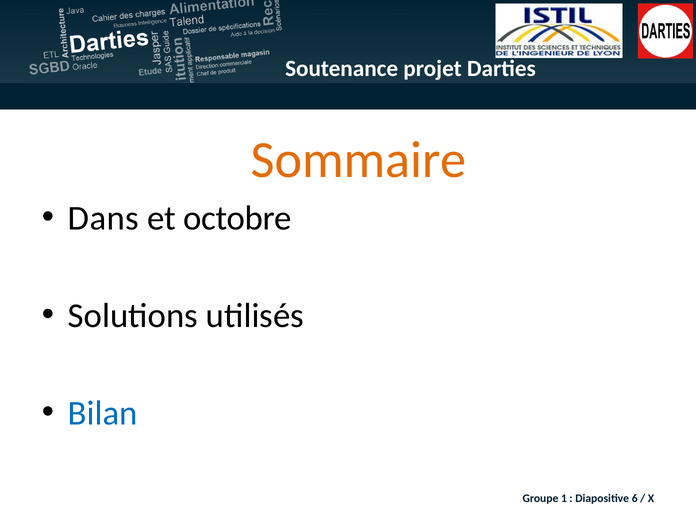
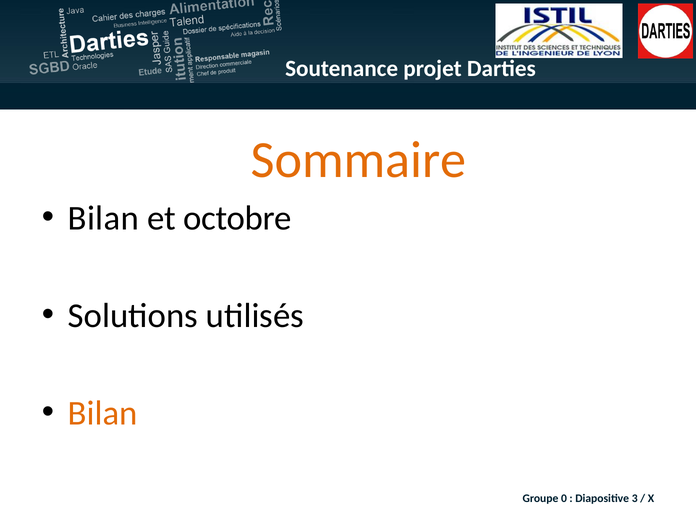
Dans: Dans -> Bilan (103, 218)
Bilan colour: blue -> orange (103, 413)
1: 1 -> 0 (564, 498)
6: 6 -> 3 (635, 498)
